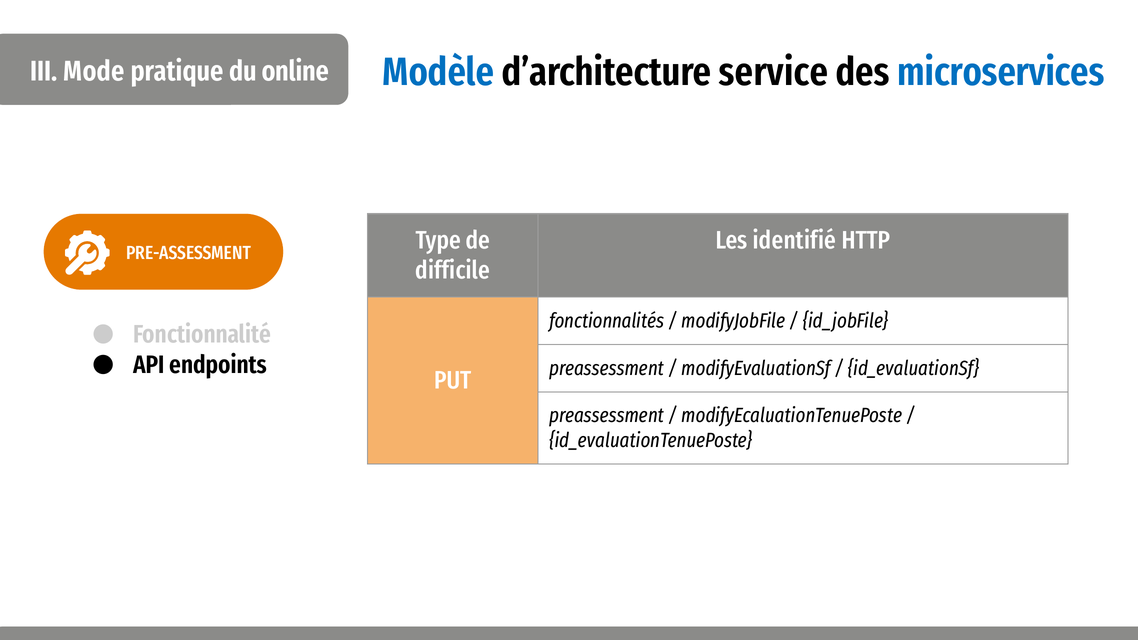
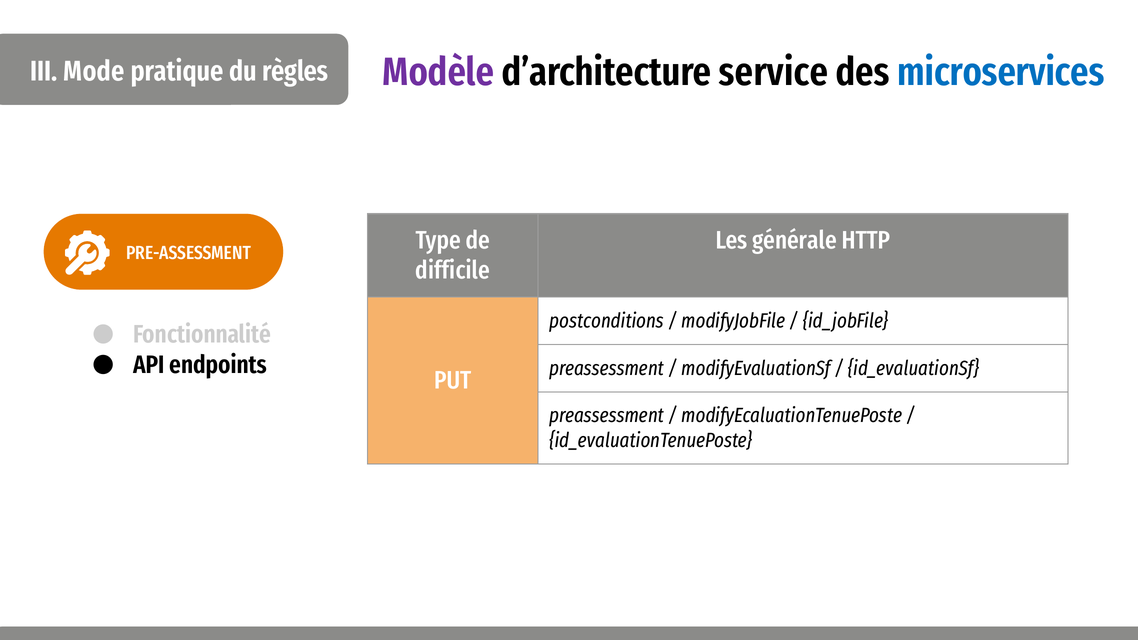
Modèle colour: blue -> purple (438, 72)
online: online -> règles (295, 71)
identifié: identifié -> générale (794, 240)
fonctionnalités: fonctionnalités -> postconditions (607, 321)
